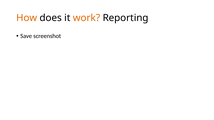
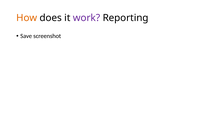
work colour: orange -> purple (87, 18)
